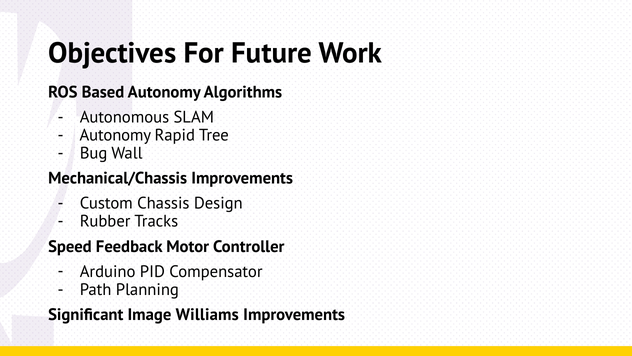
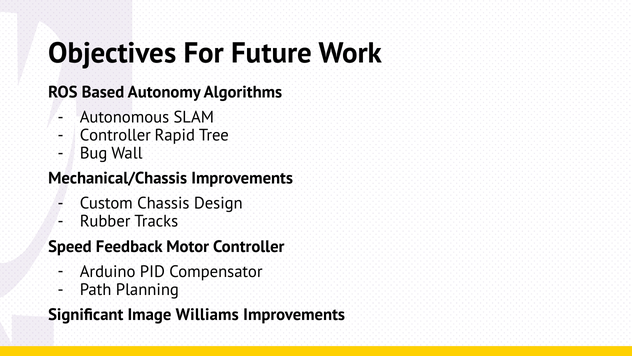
Autonomy: Autonomy -> Controller (115, 135)
